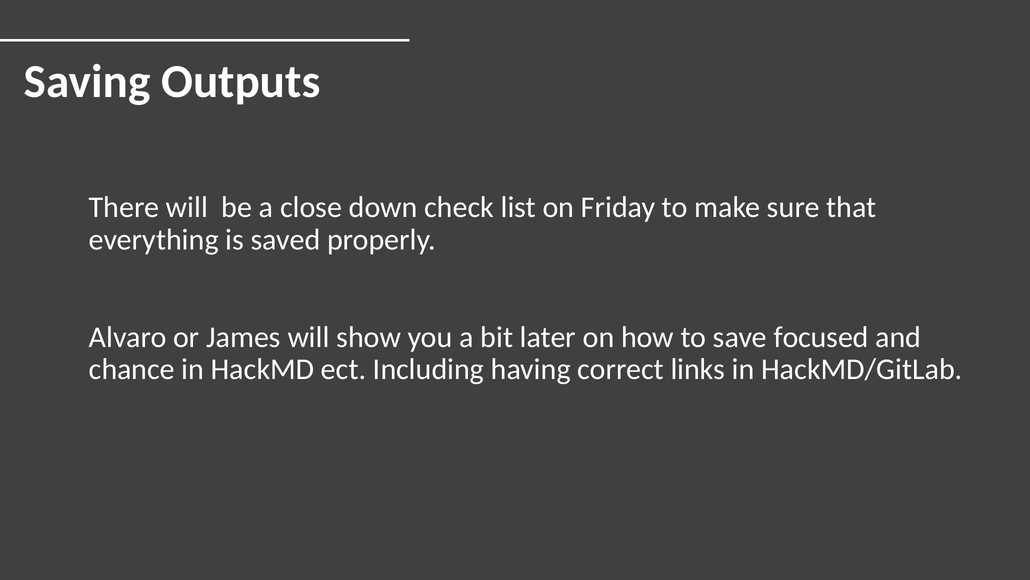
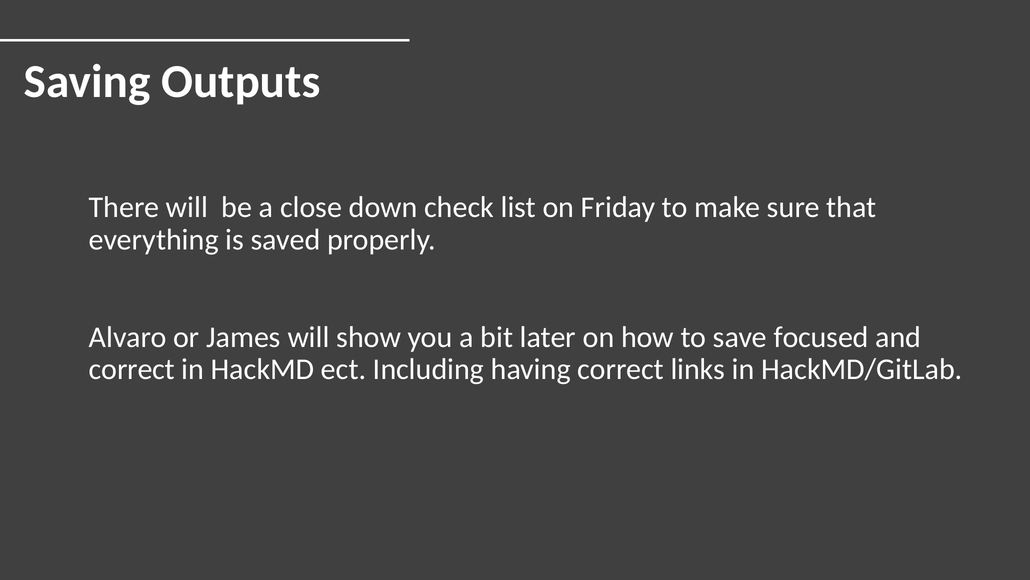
chance: chance -> correct (132, 369)
